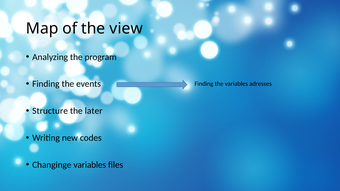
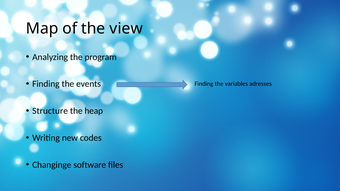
later: later -> heap (94, 111)
Changinge variables: variables -> software (90, 165)
